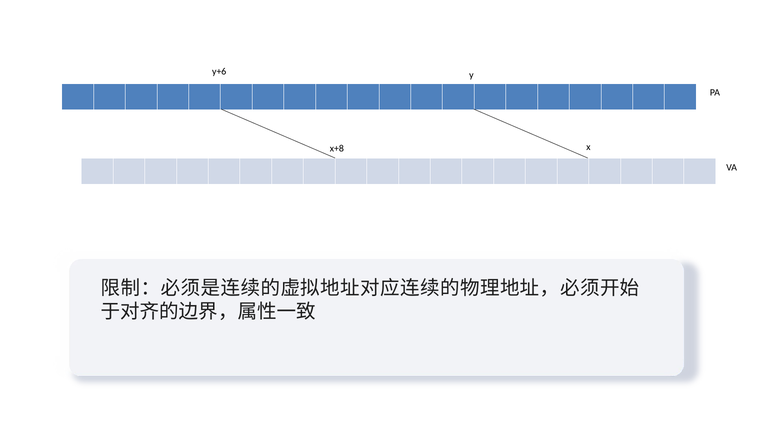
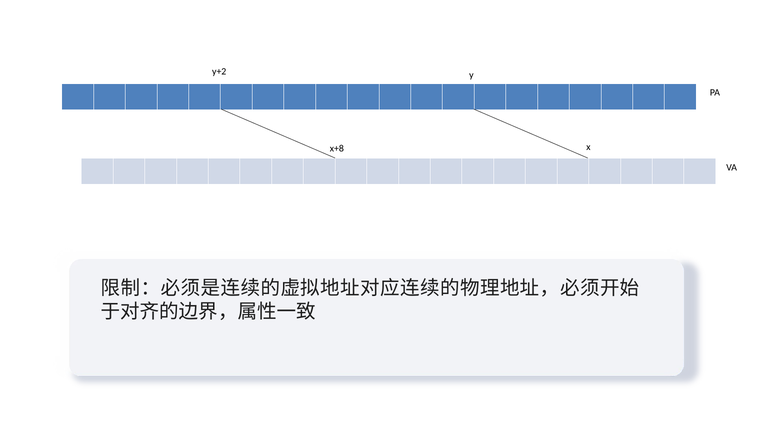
y+6: y+6 -> y+2 (219, 72)
